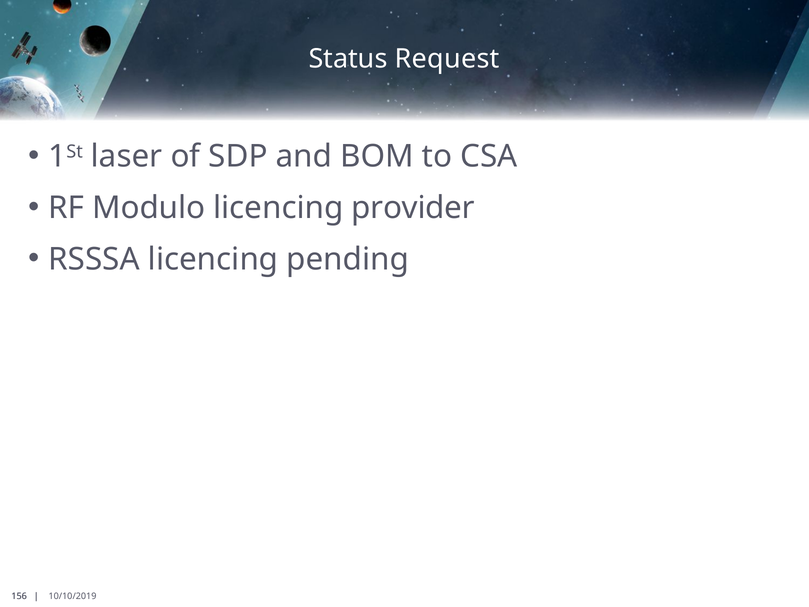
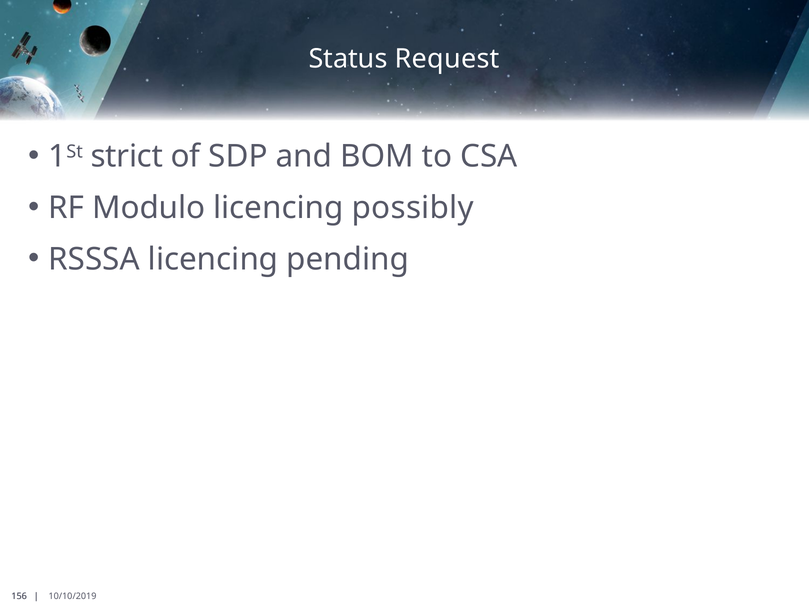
laser: laser -> strict (127, 157)
provider: provider -> possibly (413, 208)
